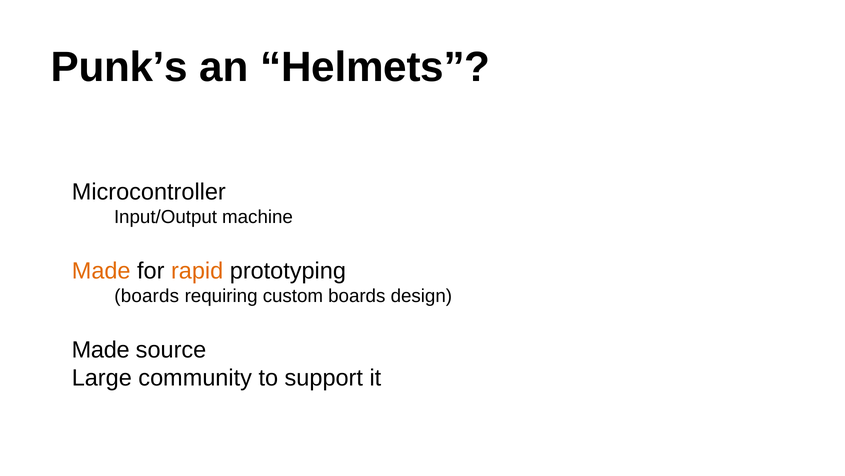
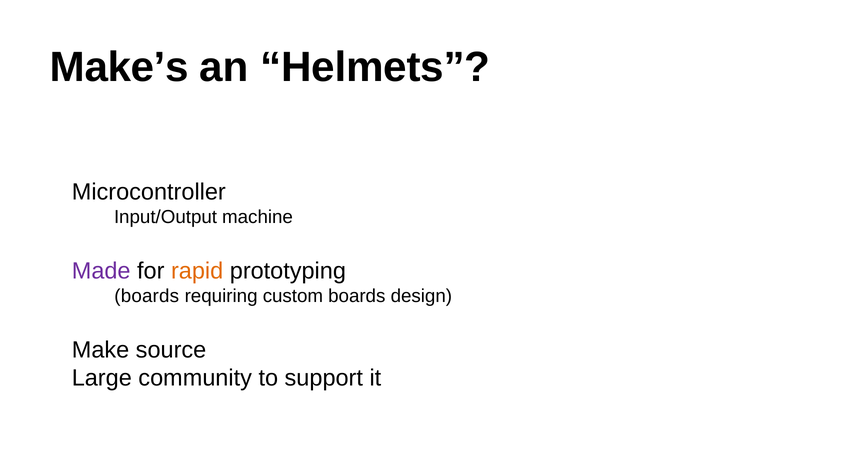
Punk’s: Punk’s -> Make’s (119, 67)
Made colour: orange -> purple (101, 271)
Made: Made -> Make (101, 349)
